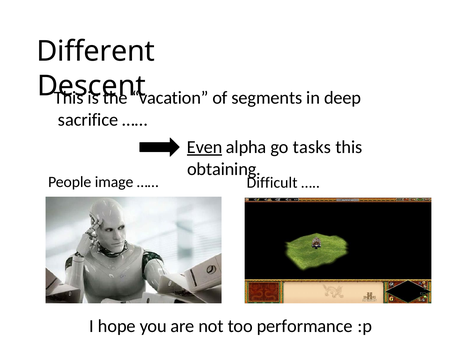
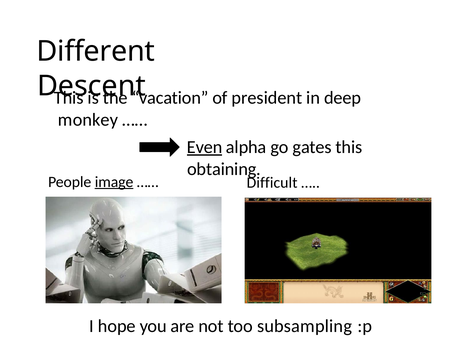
segments: segments -> president (267, 98)
sacrifice: sacrifice -> monkey (88, 120)
tasks: tasks -> gates (312, 147)
image underline: none -> present (114, 182)
performance: performance -> subsampling (305, 326)
